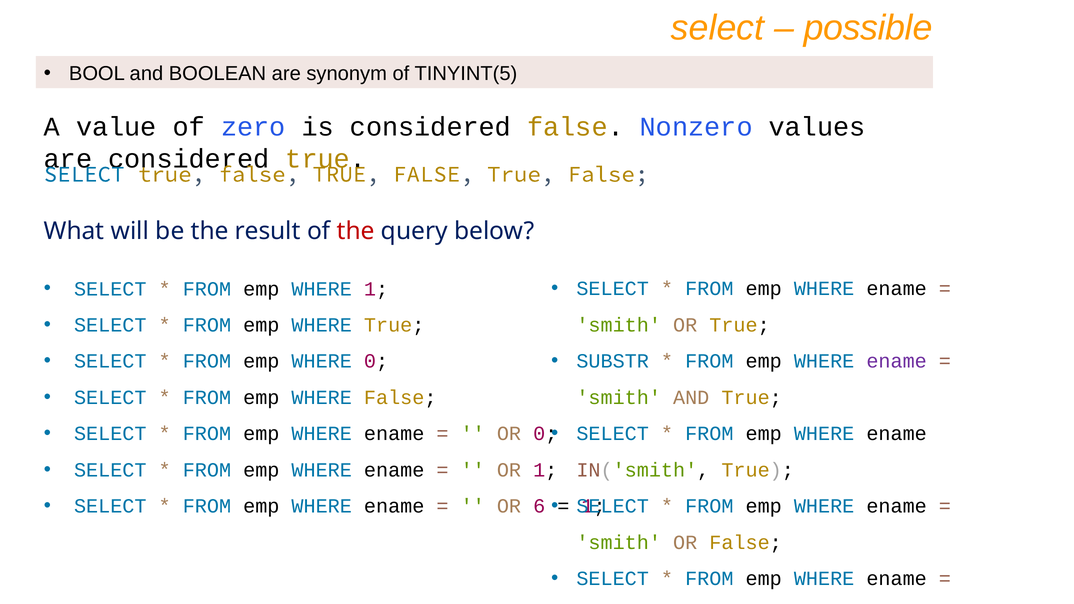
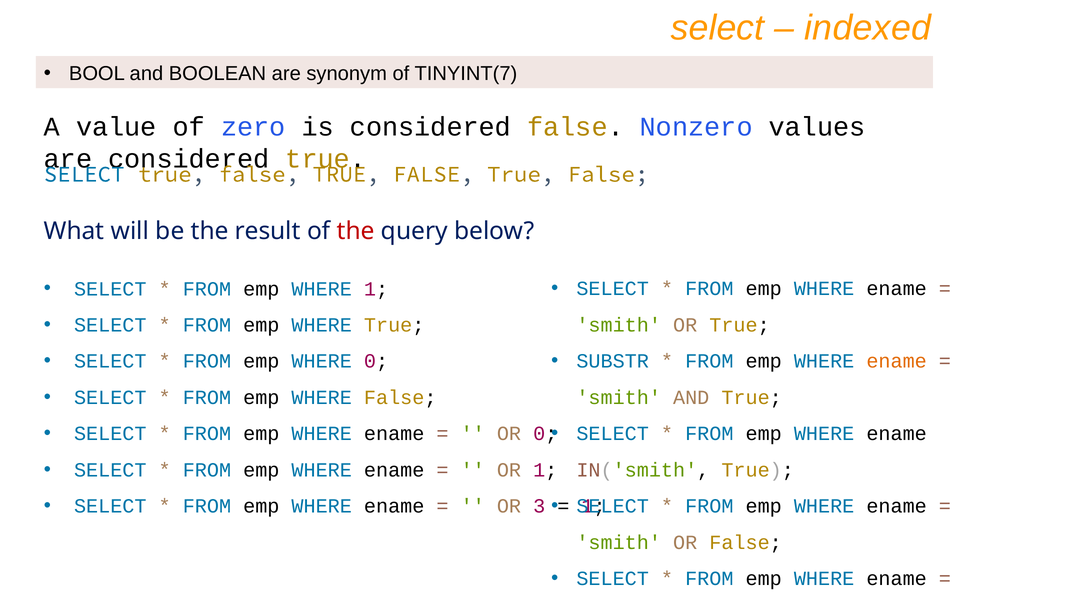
possible: possible -> indexed (868, 28)
TINYINT(5: TINYINT(5 -> TINYINT(7 (466, 74)
ename colour: purple -> orange (897, 361)
6: 6 -> 3 (539, 506)
